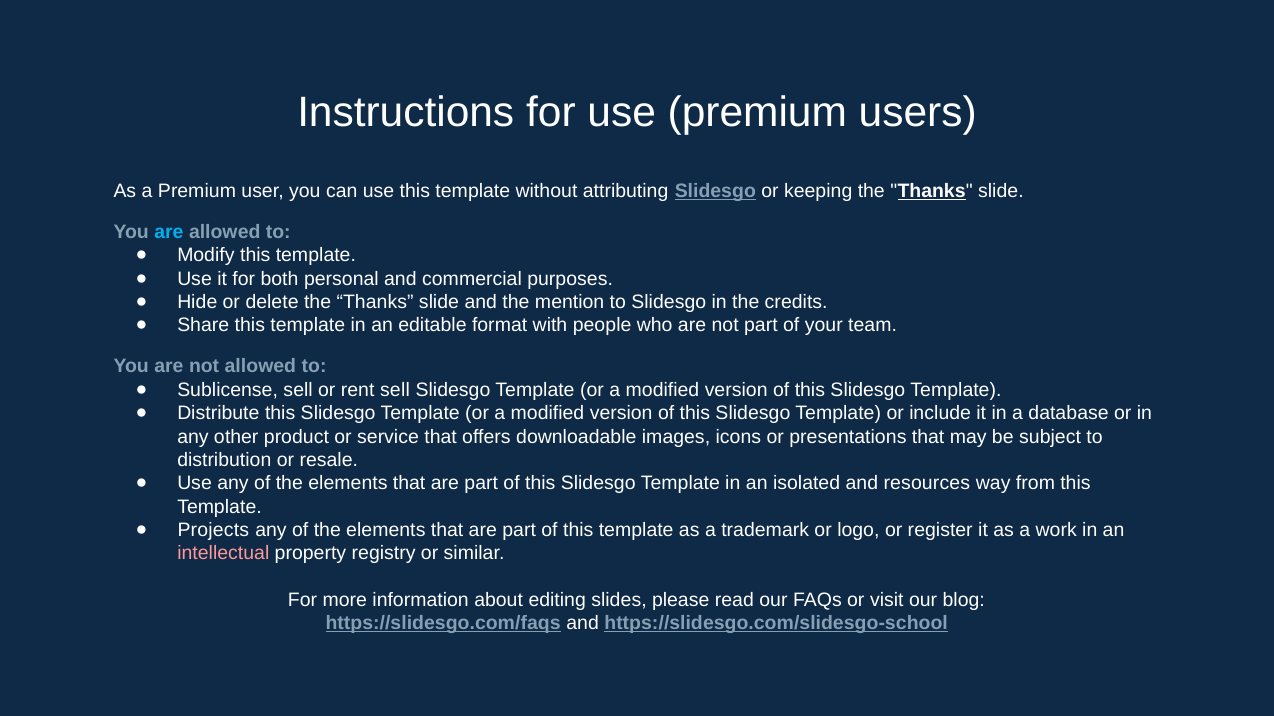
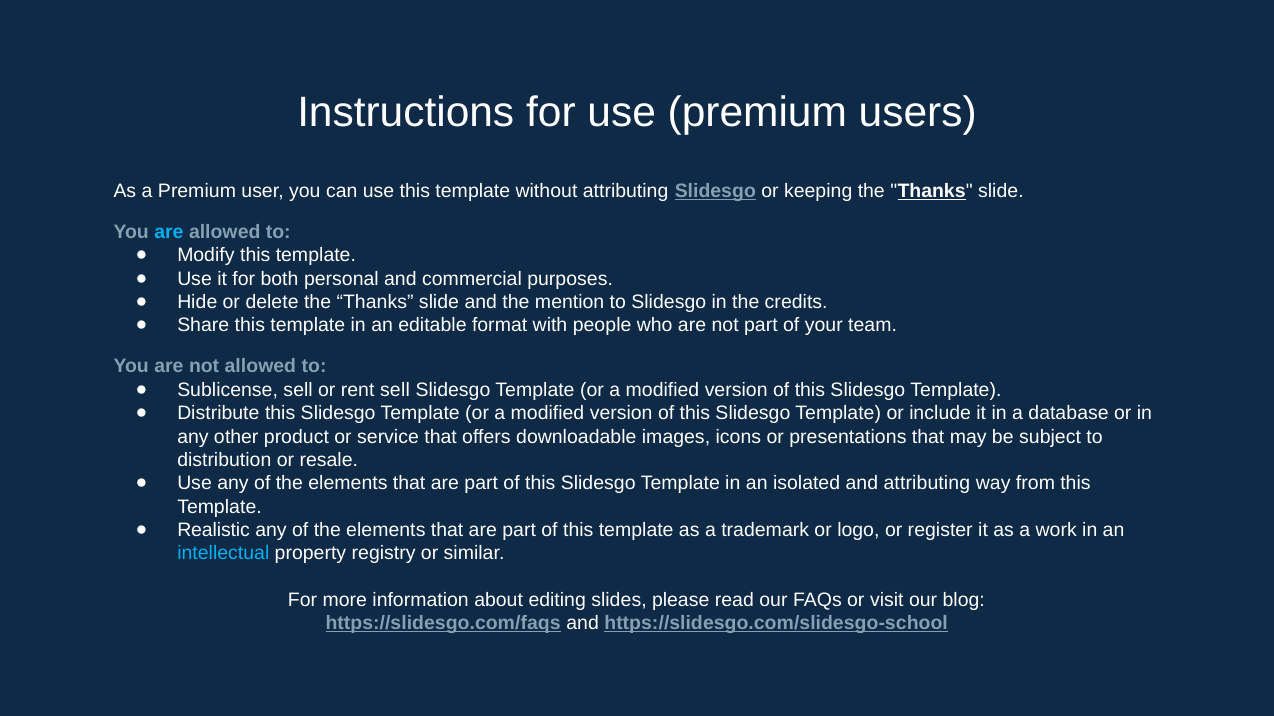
and resources: resources -> attributing (927, 484)
Projects: Projects -> Realistic (214, 531)
intellectual colour: pink -> light blue (223, 554)
